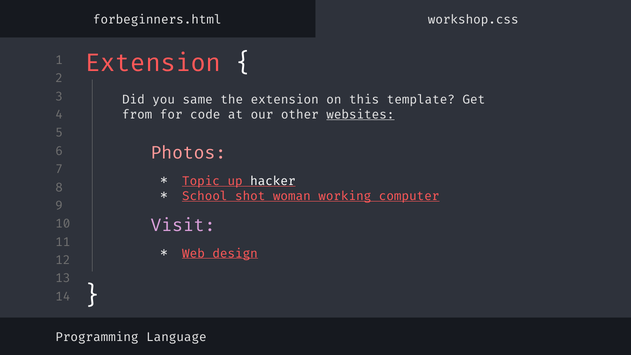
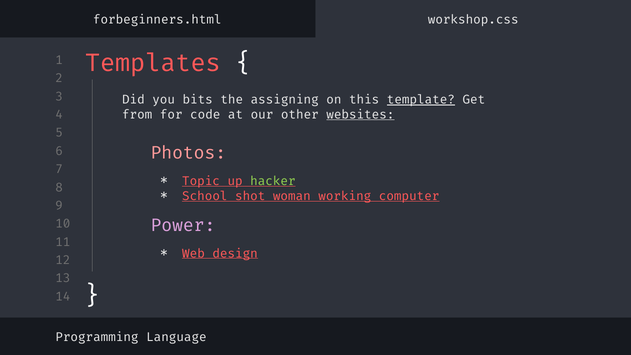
Extension: Extension -> Templates (153, 63)
same: same -> bits (198, 100)
the extension: extension -> assigning (285, 100)
template underline: none -> present (421, 100)
hacker colour: white -> light green (273, 181)
Visit: Visit -> Power (183, 225)
